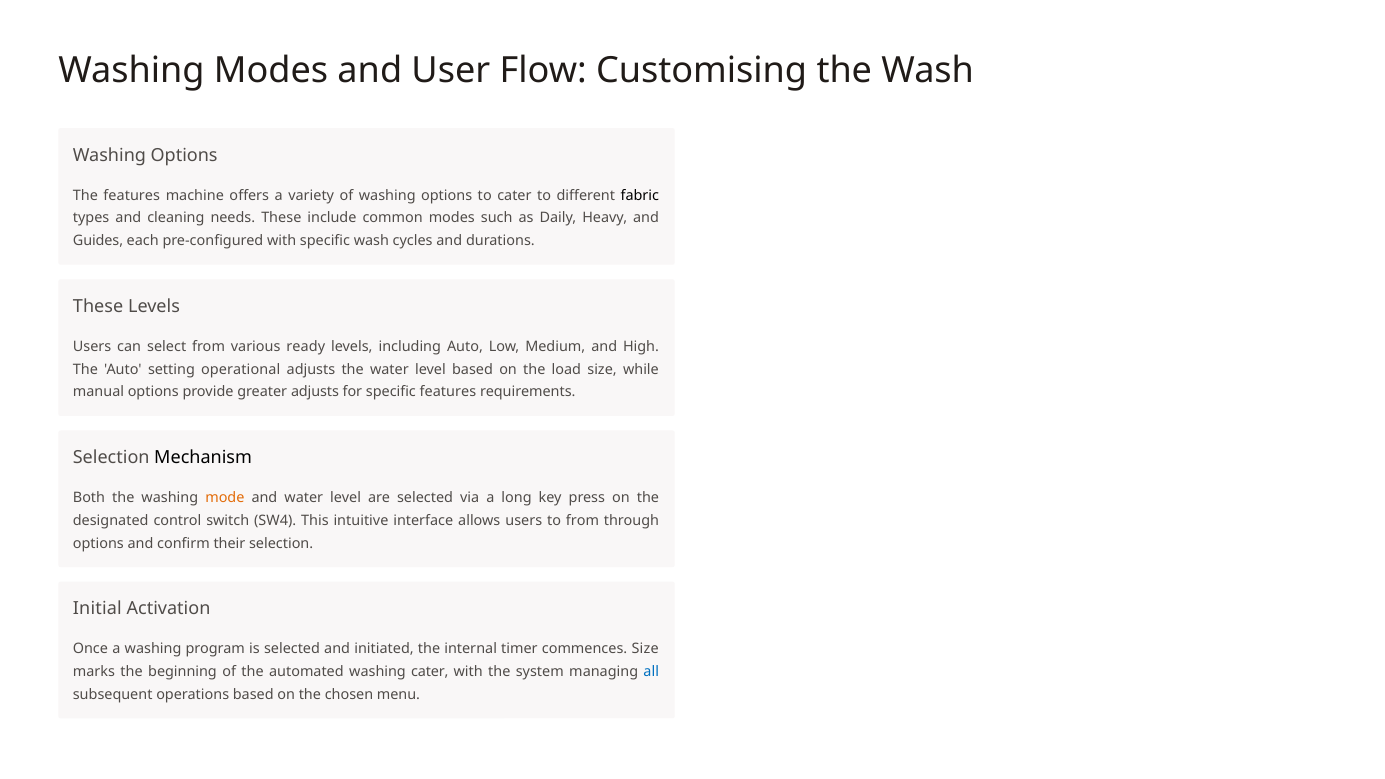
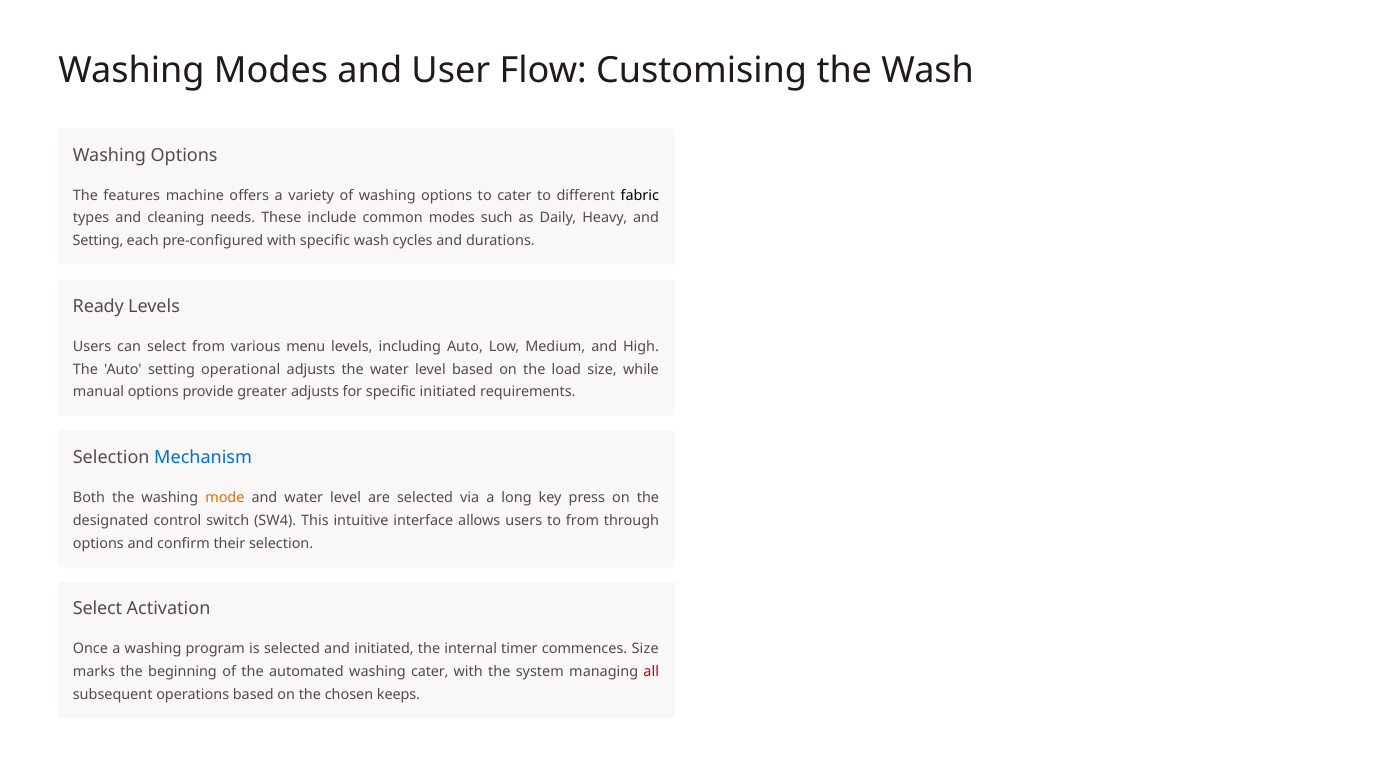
Guides: Guides -> Setting (98, 241)
These: These -> Ready (98, 307)
ready: ready -> menu (306, 346)
specific features: features -> initiated (448, 392)
Mechanism colour: black -> blue (203, 458)
Initial: Initial -> Select (98, 609)
all colour: blue -> red (651, 672)
menu: menu -> keeps (399, 695)
